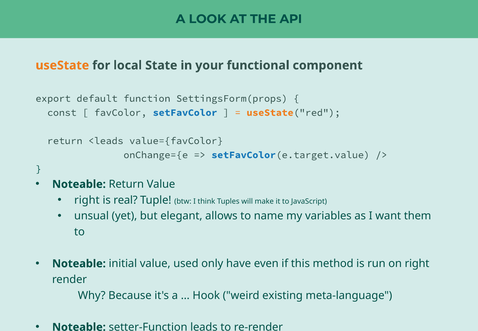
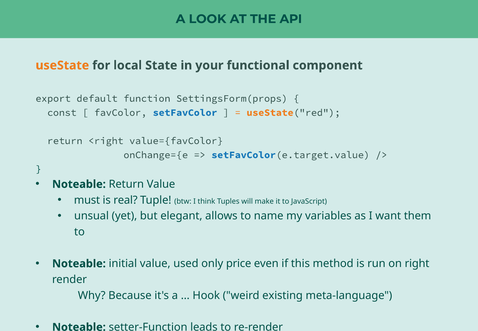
<leads: <leads -> <right (106, 141)
right: right -> must (87, 200)
have: have -> price (239, 264)
